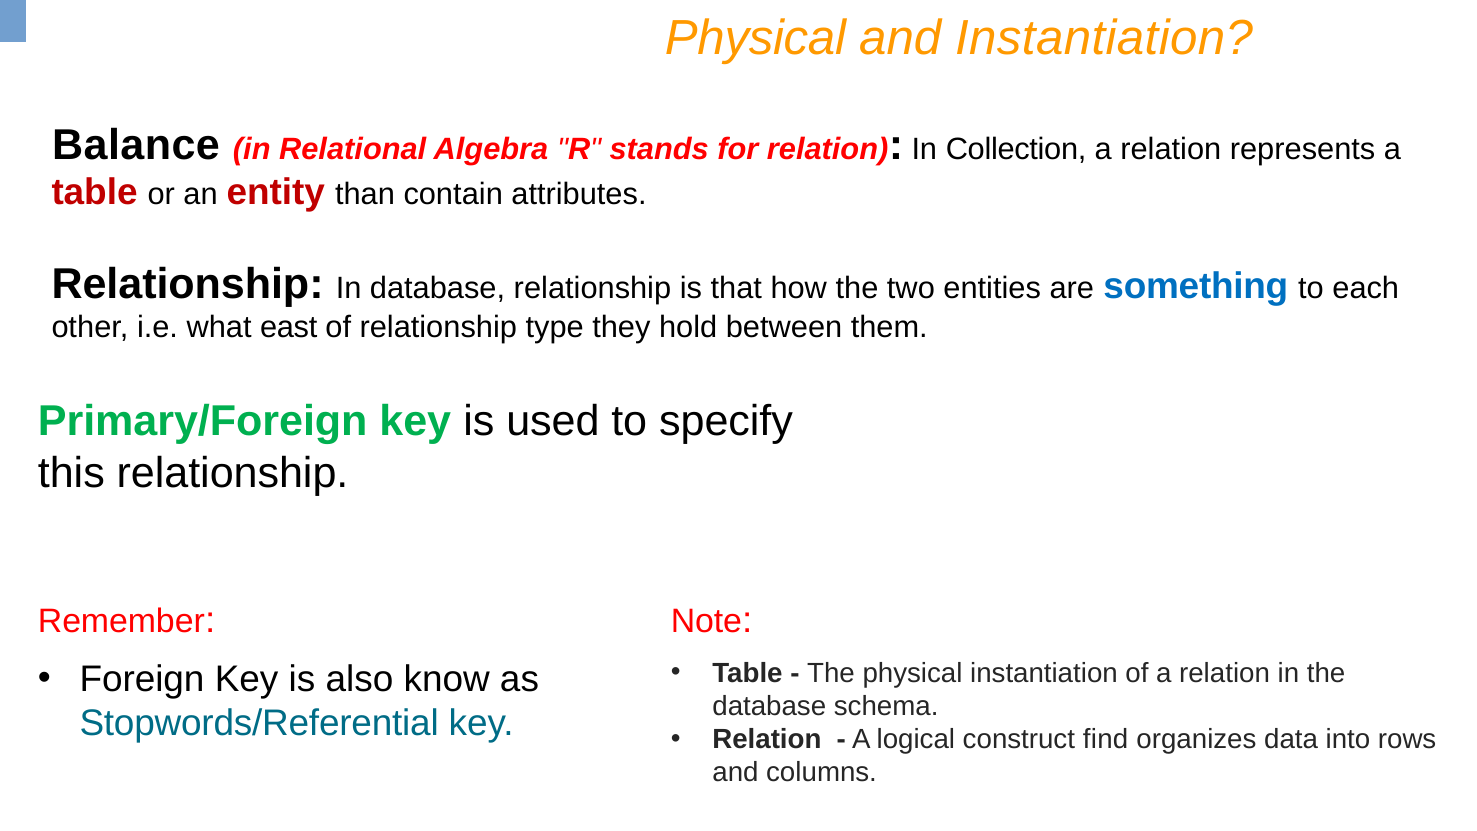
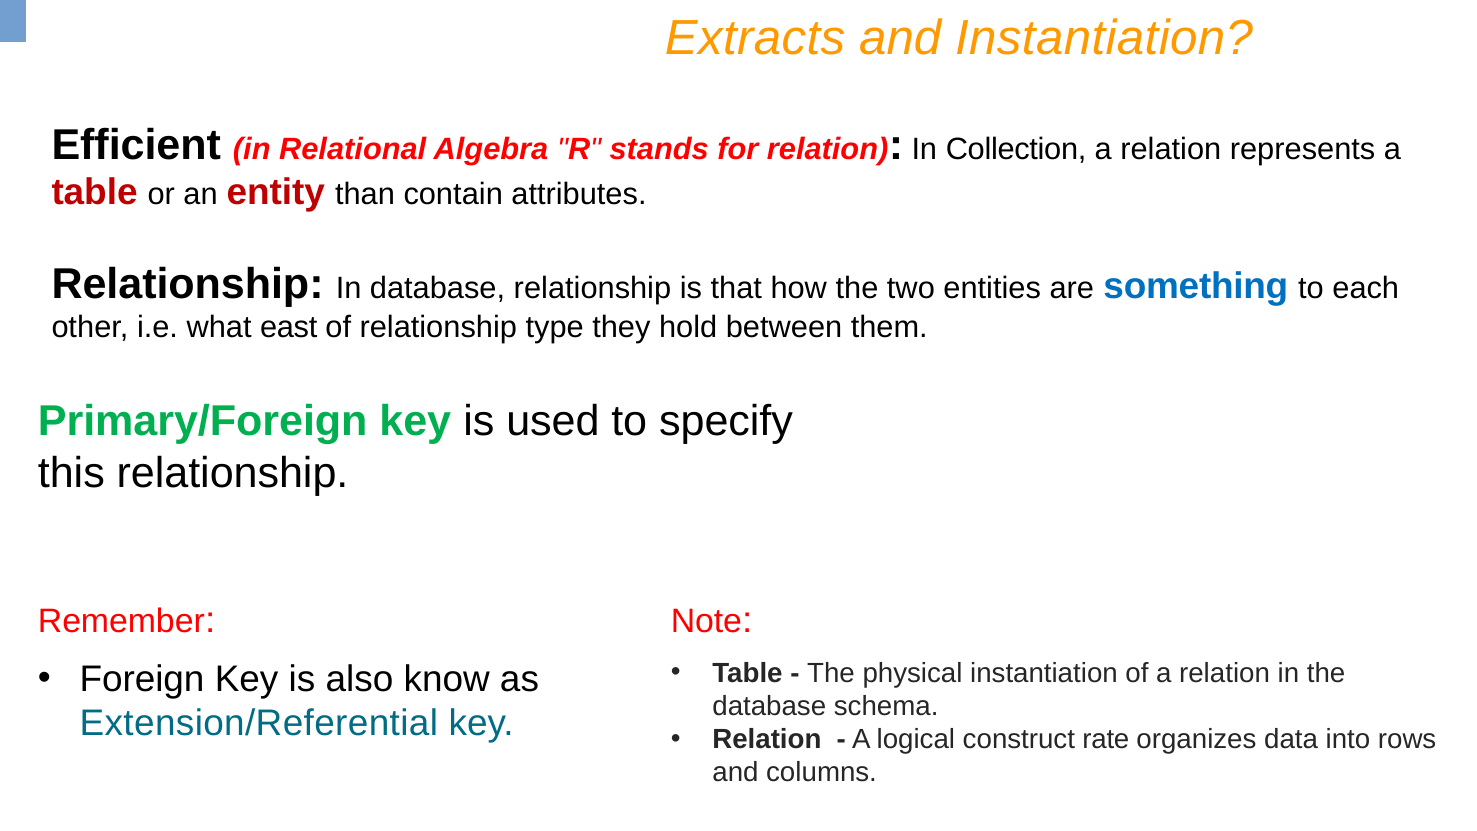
Physical: Physical -> Extracts (755, 38)
Balance: Balance -> Efficient (136, 145)
Stopwords/Referential: Stopwords/Referential -> Extension/Referential (259, 723)
find: find -> rate (1106, 739)
